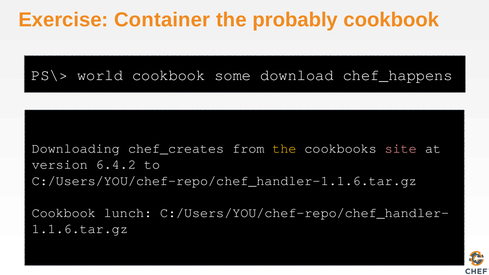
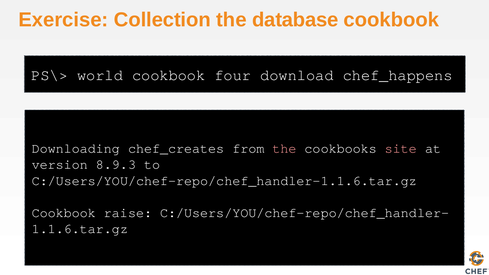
Container: Container -> Collection (162, 20)
probably: probably -> database (295, 20)
some: some -> four (233, 75)
the colour: yellow -> pink (285, 149)
6.4.2: 6.4.2 -> 8.9.3 (116, 165)
lunch: lunch -> raise (128, 213)
